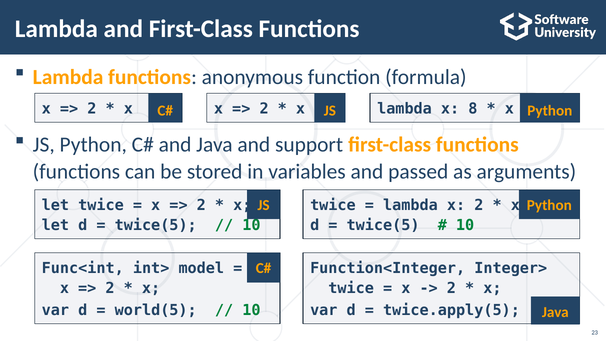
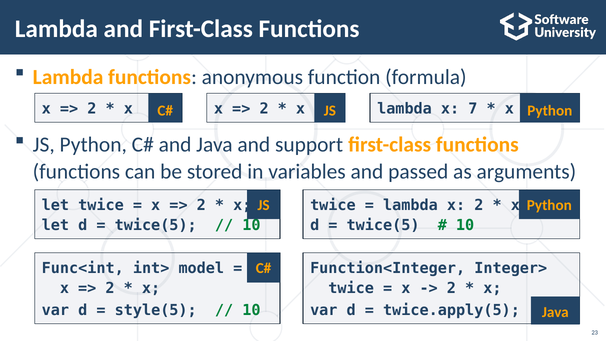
8: 8 -> 7 (473, 109)
world(5: world(5 -> style(5 (156, 310)
